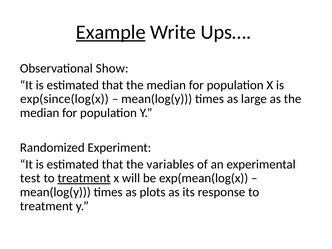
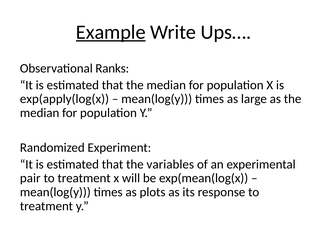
Show: Show -> Ranks (112, 68)
exp(since(log(x: exp(since(log(x -> exp(apply(log(x (64, 99)
test: test -> pair (30, 178)
treatment underline: present -> none (84, 178)
